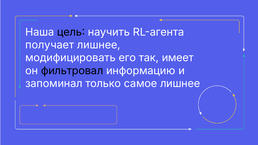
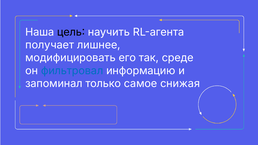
имеет: имеет -> среде (178, 58)
фильтровал colour: black -> blue (72, 71)
самое лишнее: лишнее -> снижая (180, 84)
